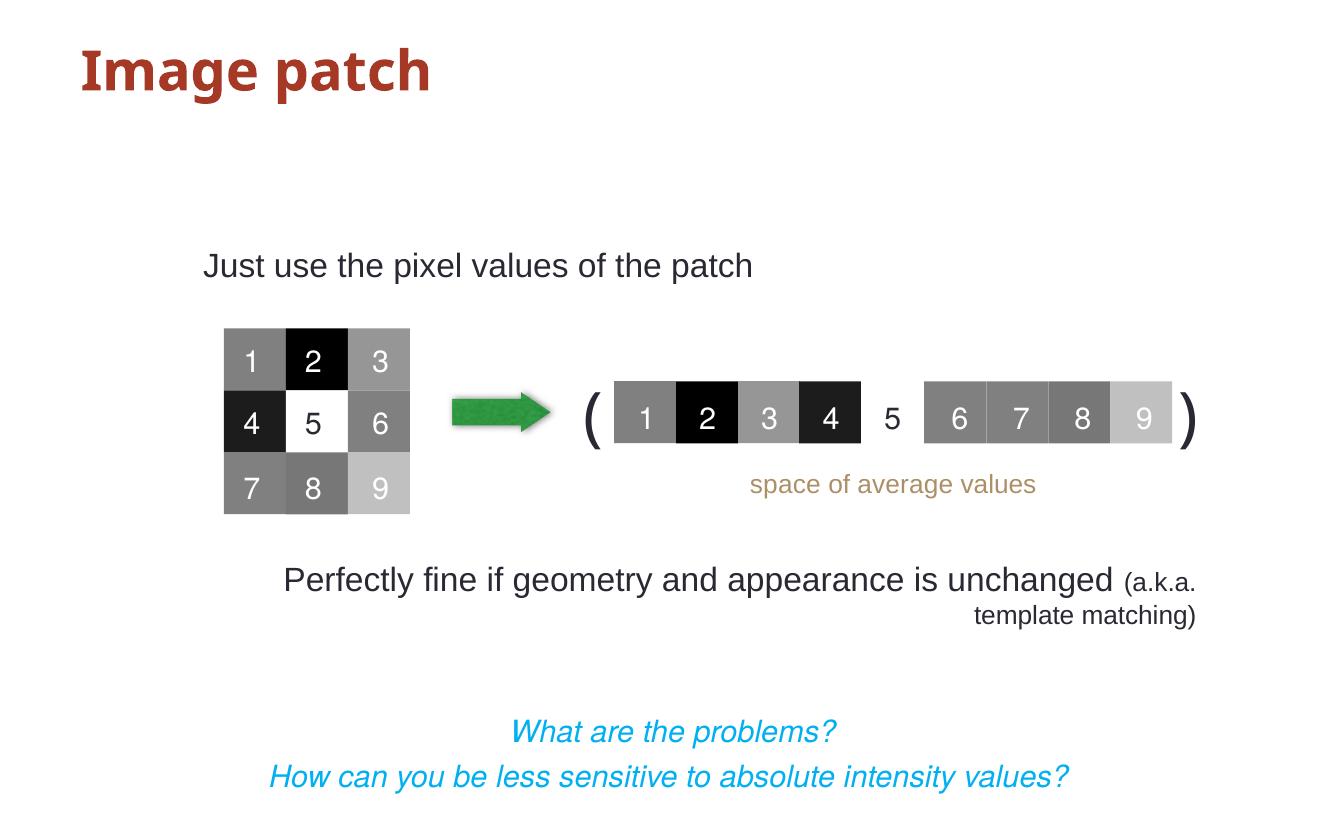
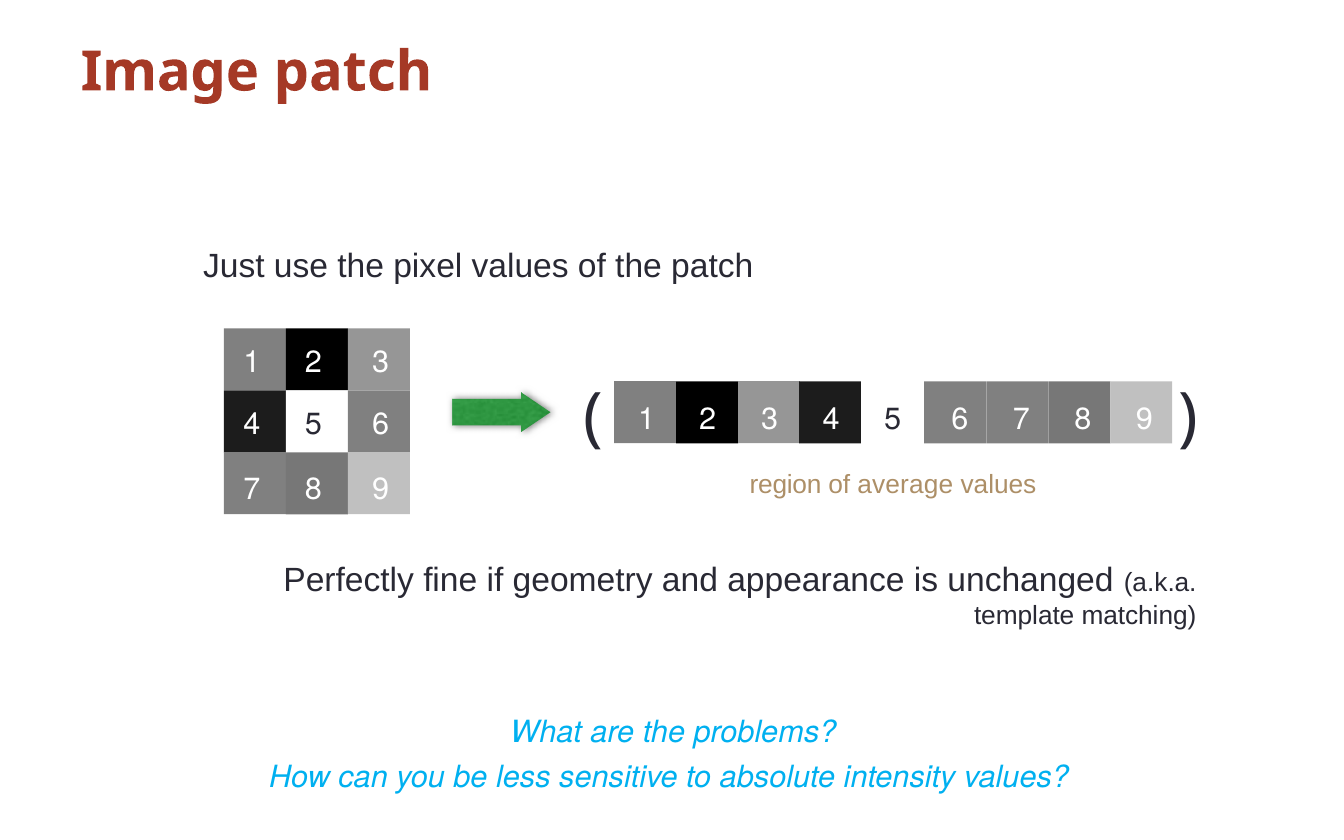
space: space -> region (786, 484)
